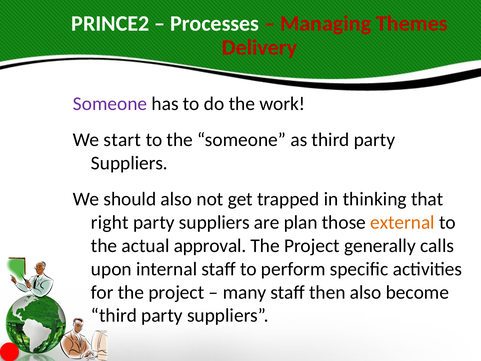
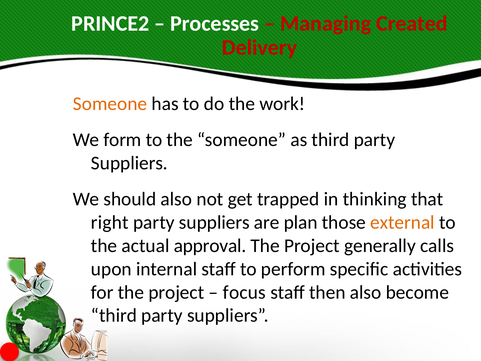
Themes: Themes -> Created (412, 24)
Someone colour: purple -> orange (110, 104)
start: start -> form (122, 140)
many: many -> focus (244, 292)
